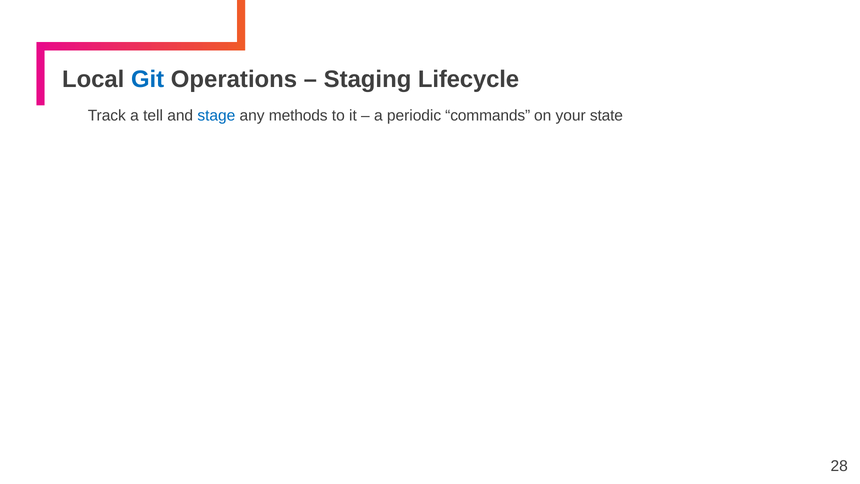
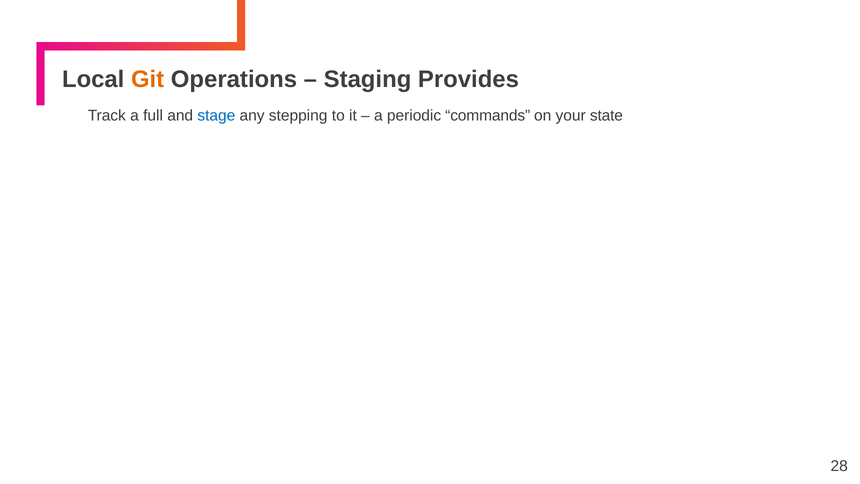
Git colour: blue -> orange (148, 79)
Lifecycle: Lifecycle -> Provides (468, 79)
tell: tell -> full (153, 116)
methods: methods -> stepping (298, 116)
